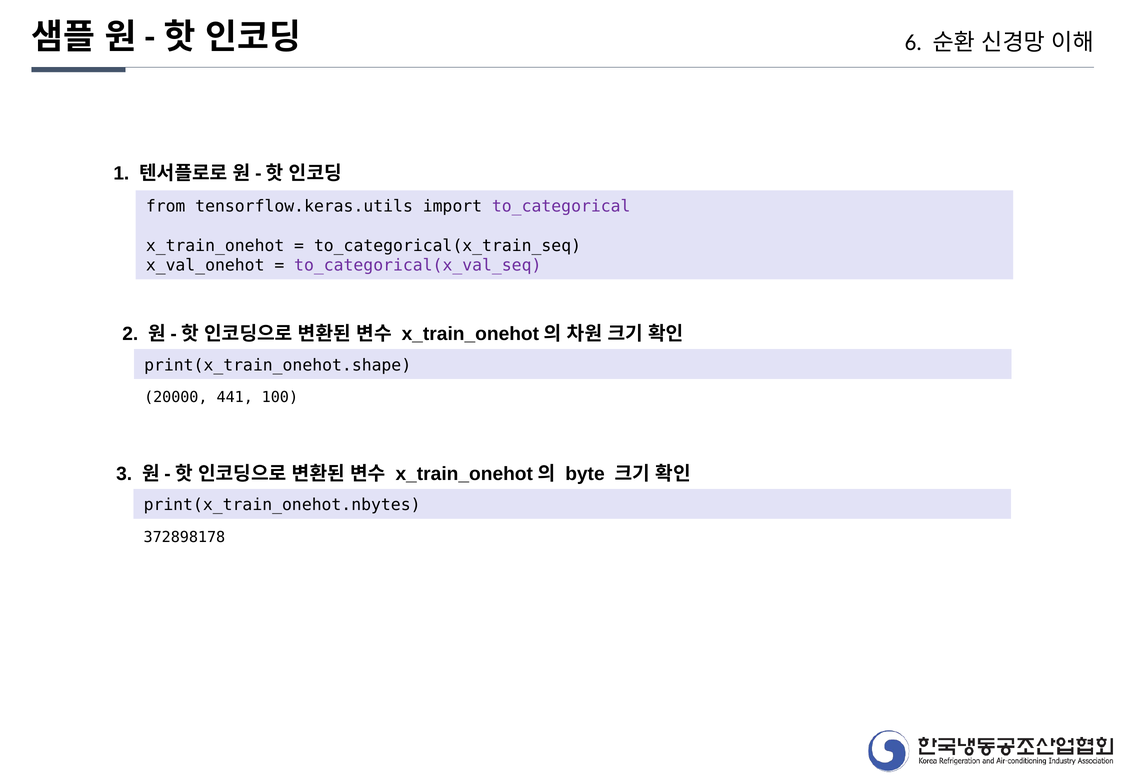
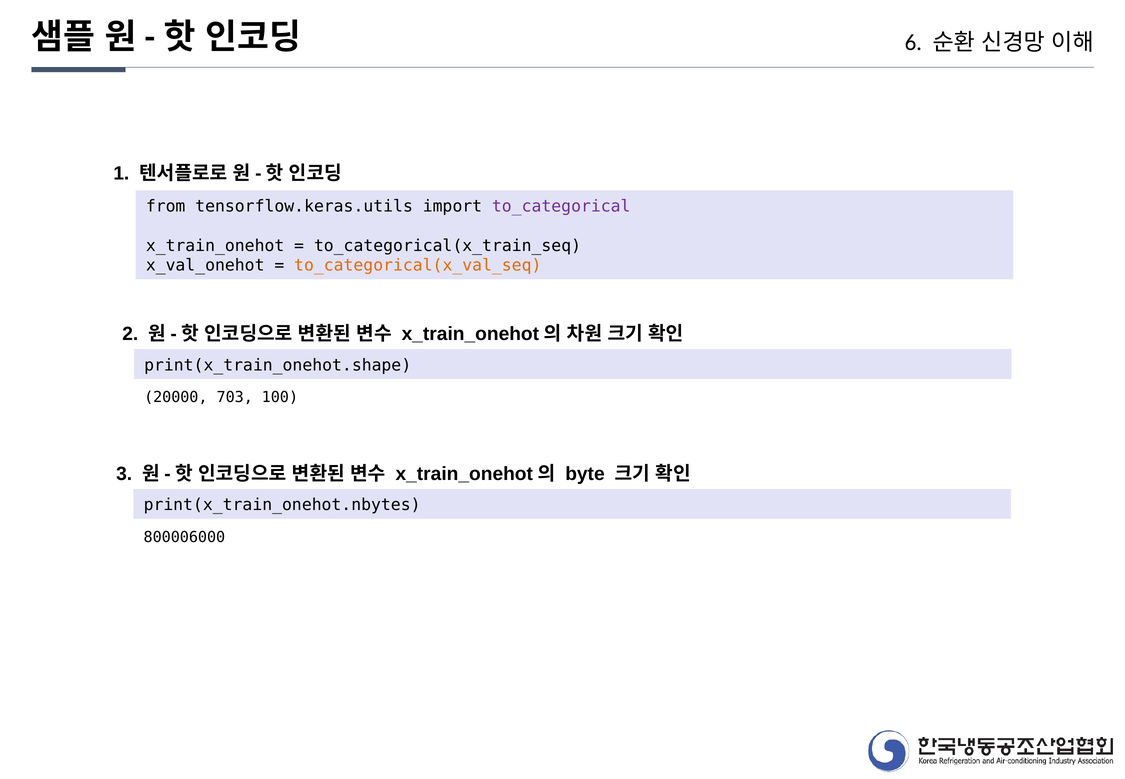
to_categorical(x_val_seq colour: purple -> orange (418, 266)
441: 441 -> 703 (235, 397)
372898178: 372898178 -> 800006000 (184, 537)
